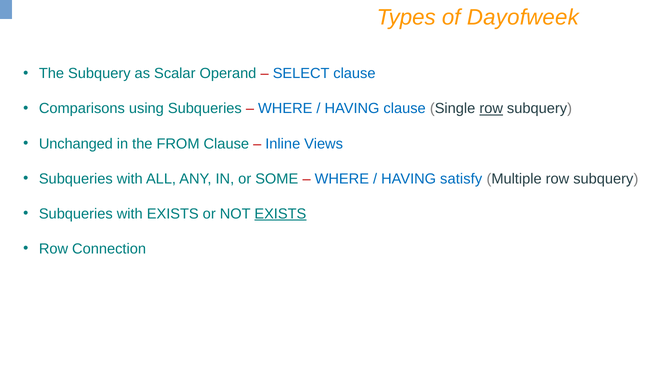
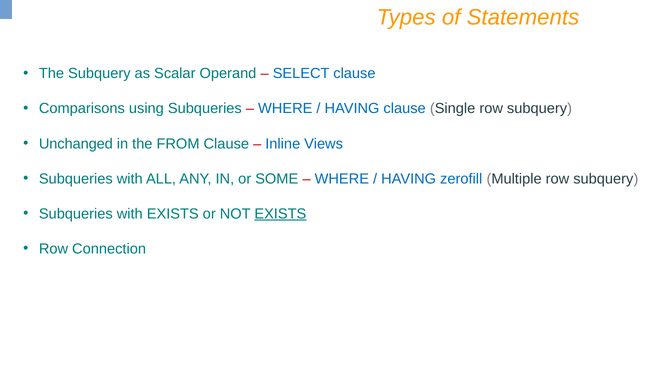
Dayofweek: Dayofweek -> Statements (523, 17)
row underline: present -> none (491, 109)
satisfy: satisfy -> zerofill (461, 179)
